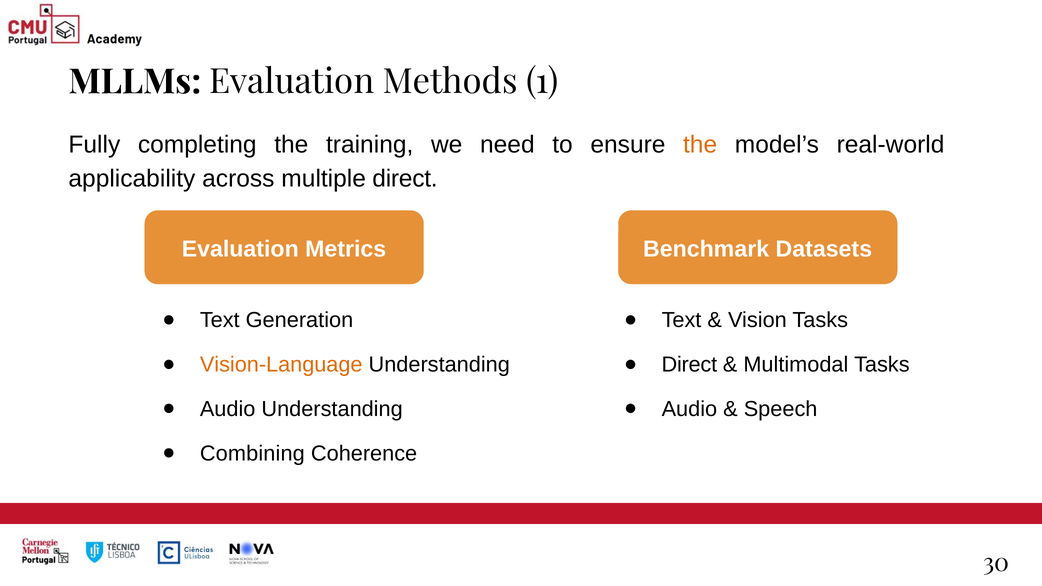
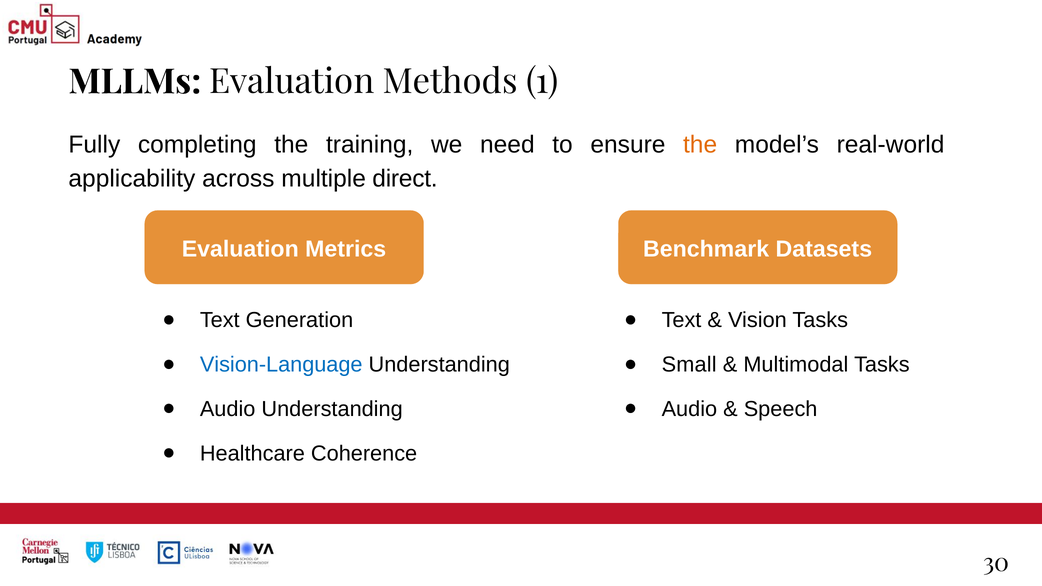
Vision-Language colour: orange -> blue (281, 365)
Direct: Direct -> Small (689, 365)
Combining: Combining -> Healthcare (252, 454)
